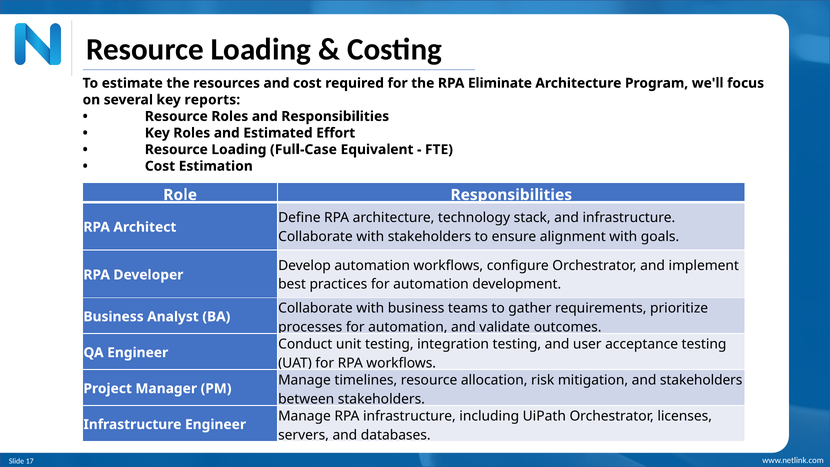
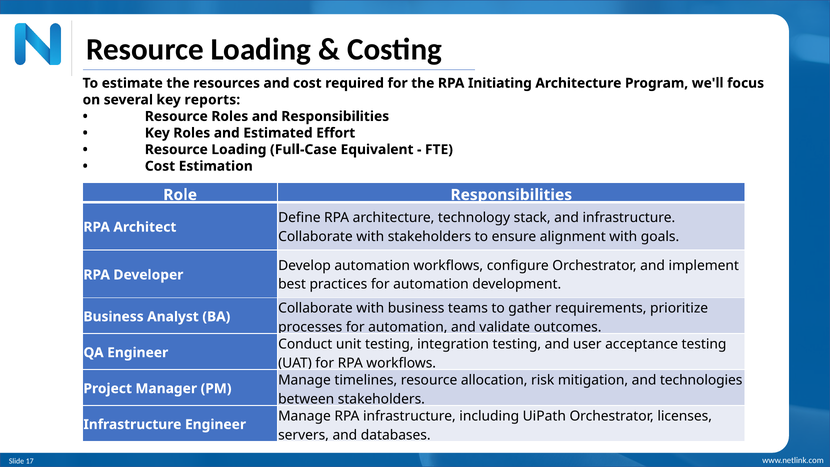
Eliminate: Eliminate -> Initiating (500, 83)
and stakeholders: stakeholders -> technologies (701, 380)
